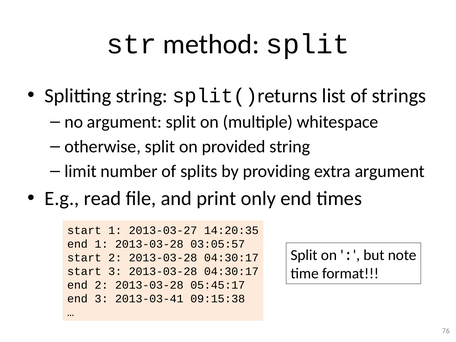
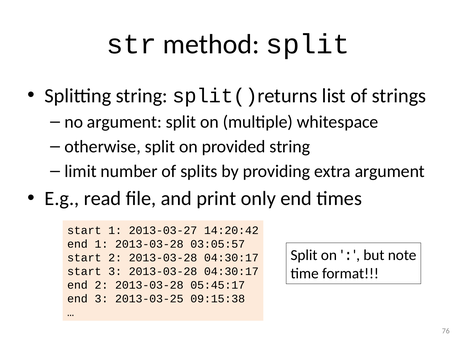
14:20:35: 14:20:35 -> 14:20:42 (231, 230)
2013-03-41: 2013-03-41 -> 2013-03-25 (149, 299)
